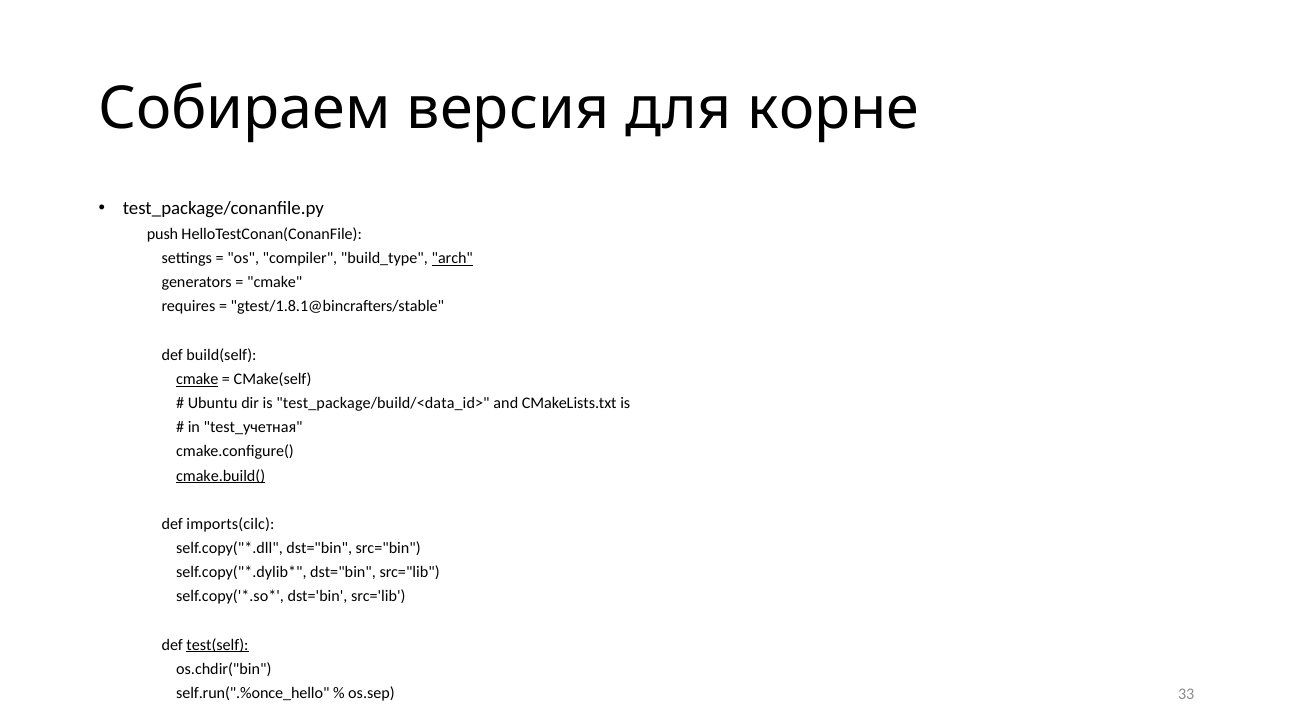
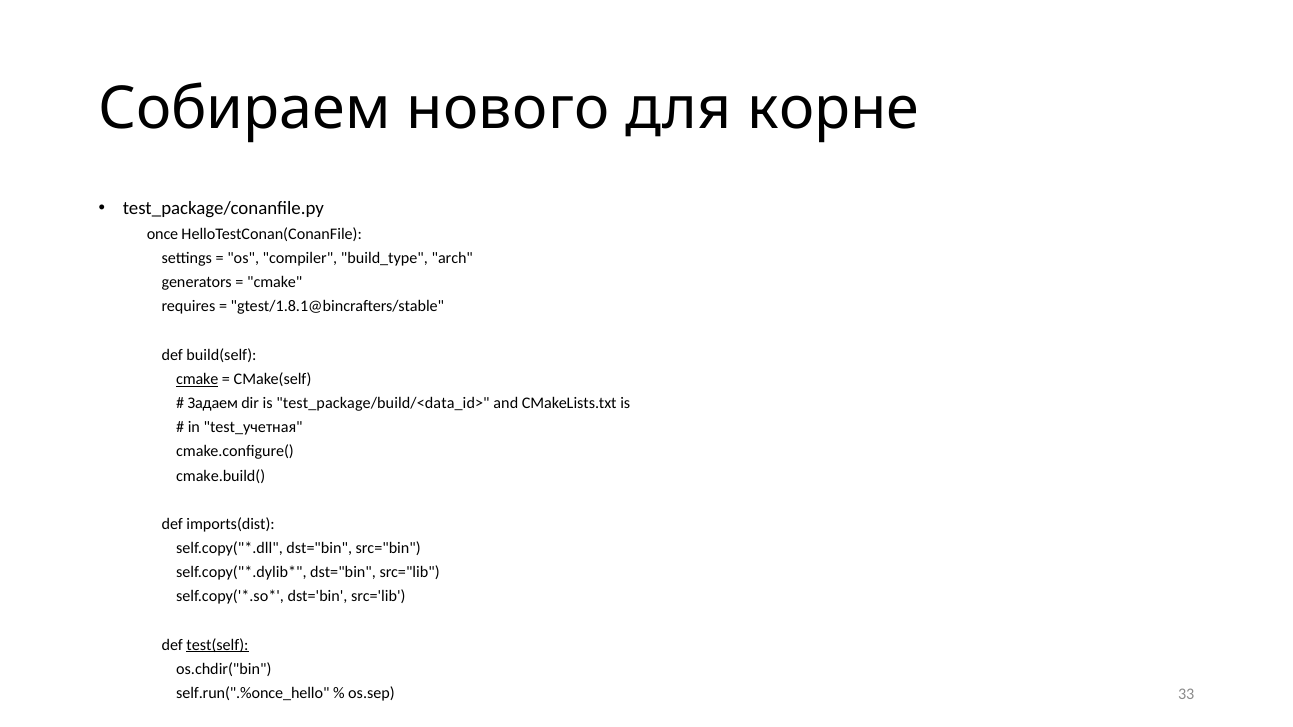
версия: версия -> нового (508, 109)
push: push -> once (163, 234)
arch underline: present -> none (452, 258)
Ubuntu: Ubuntu -> Задаем (213, 403)
cmake.build( underline: present -> none (221, 476)
imports(cilc: imports(cilc -> imports(dist (231, 524)
